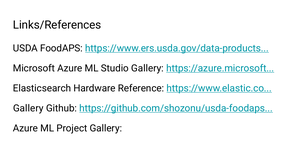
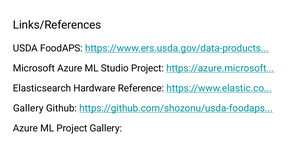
Studio Gallery: Gallery -> Project (147, 68)
